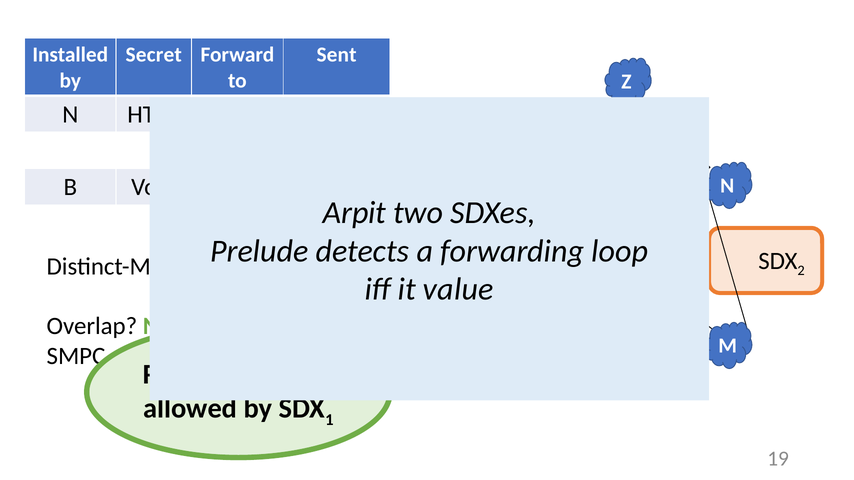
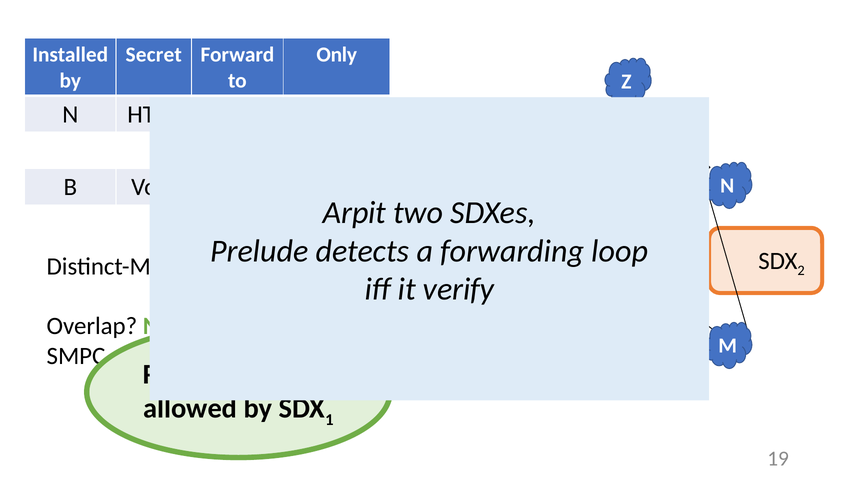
Sent: Sent -> Only (337, 55)
value: value -> verify (459, 290)
